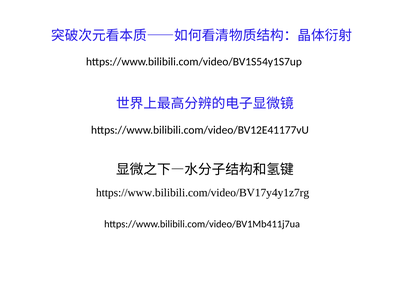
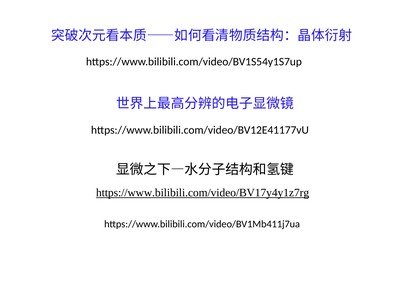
https://www.bilibili.com/video/BV17y4y1z7rg underline: none -> present (203, 193)
